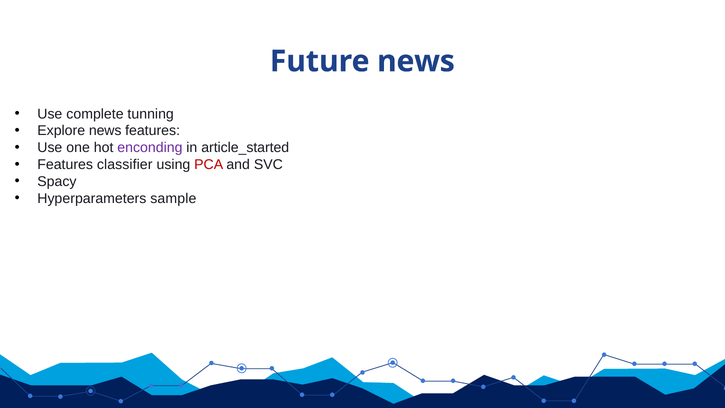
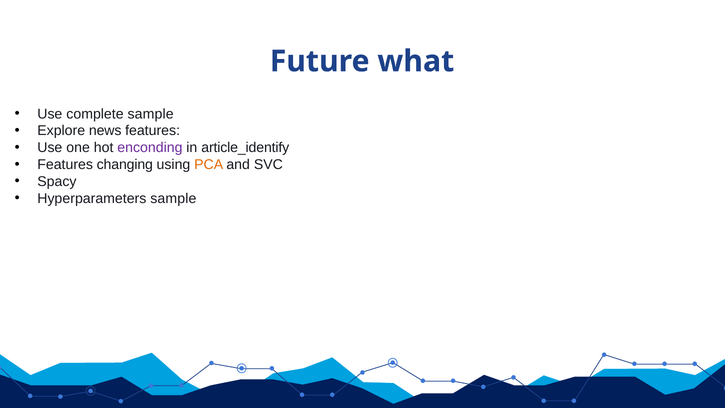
Future news: news -> what (416, 61)
complete tunning: tunning -> sample (151, 114)
article_started: article_started -> article_identify (245, 148)
classifier: classifier -> changing (125, 165)
PCA colour: red -> orange (209, 165)
